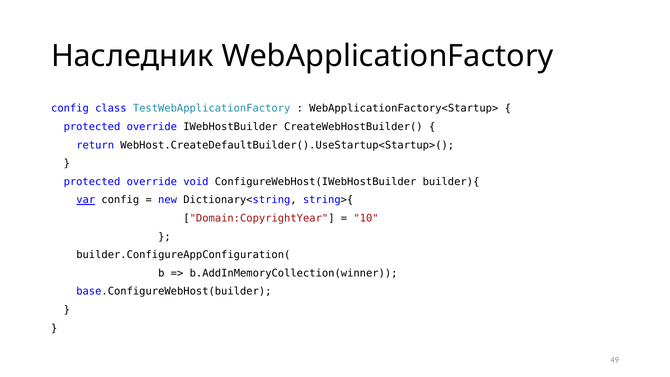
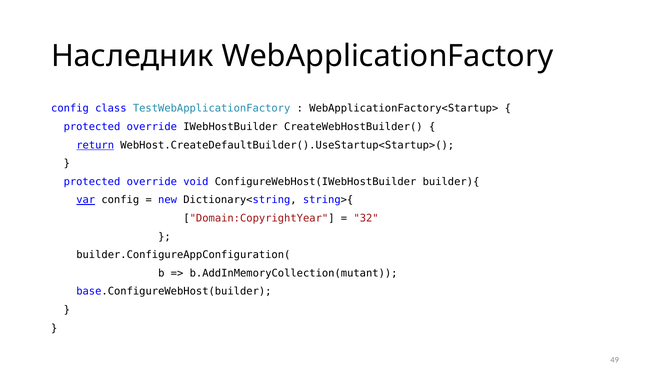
return underline: none -> present (95, 145)
10: 10 -> 32 (366, 218)
b.AddInMemoryCollection(winner: b.AddInMemoryCollection(winner -> b.AddInMemoryCollection(mutant (294, 273)
